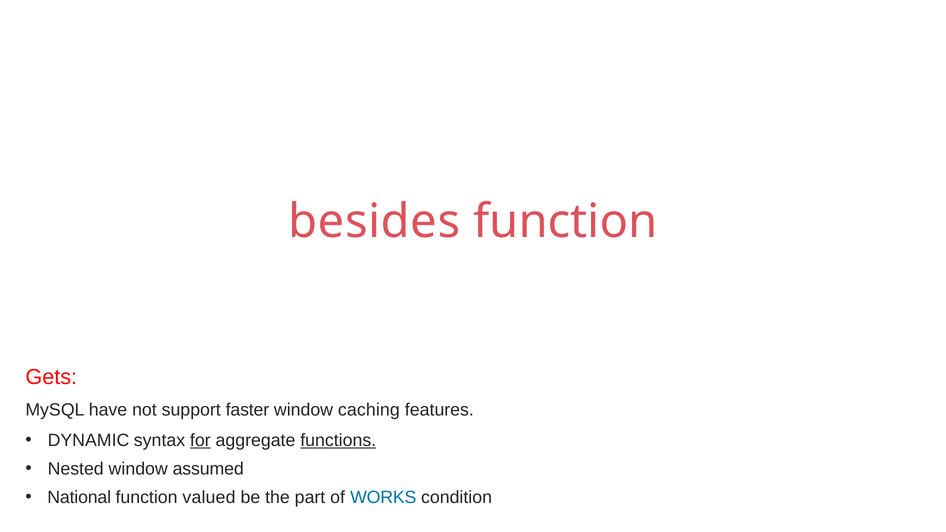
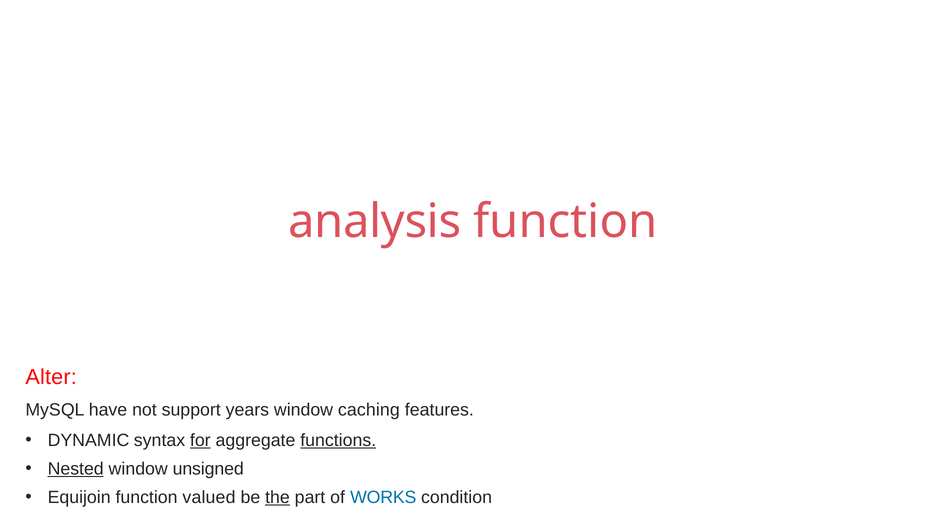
besides: besides -> analysis (375, 222)
Gets: Gets -> Alter (51, 377)
faster: faster -> years (247, 410)
Nested underline: none -> present (76, 469)
assumed: assumed -> unsigned (208, 469)
National: National -> Equijoin (79, 497)
the underline: none -> present (278, 497)
